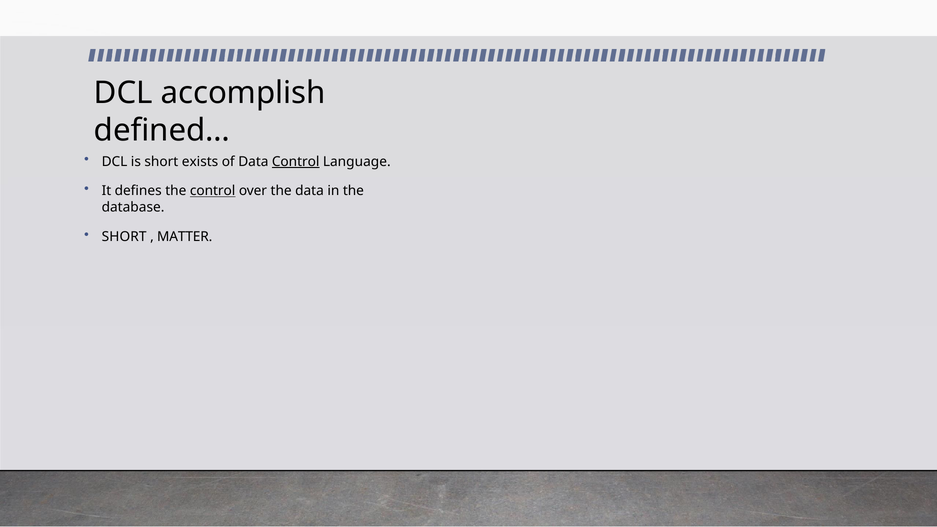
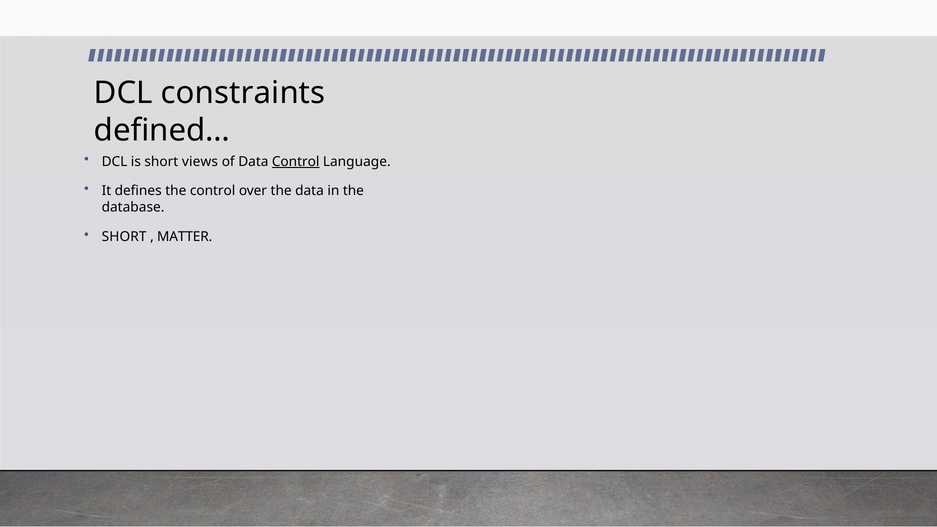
accomplish: accomplish -> constraints (243, 93)
exists: exists -> views (200, 162)
control underline: present -> none (213, 191)
